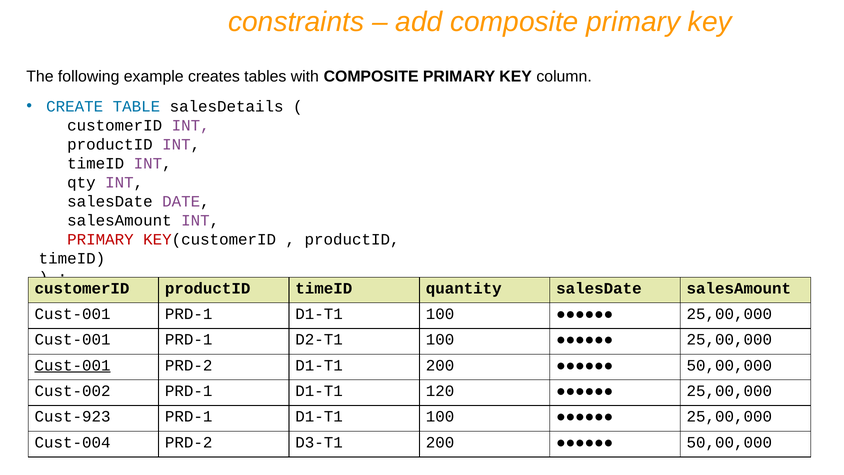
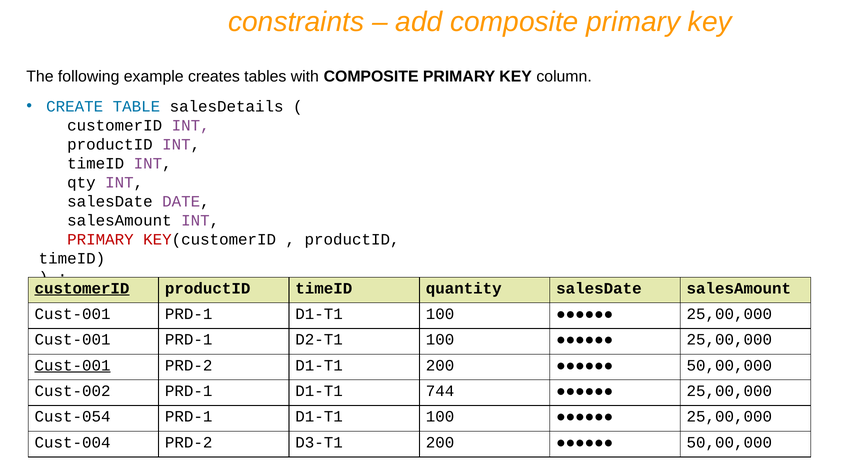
customerID underline: none -> present (82, 288)
120: 120 -> 744 (440, 391)
Cust-923: Cust-923 -> Cust-054 (73, 416)
